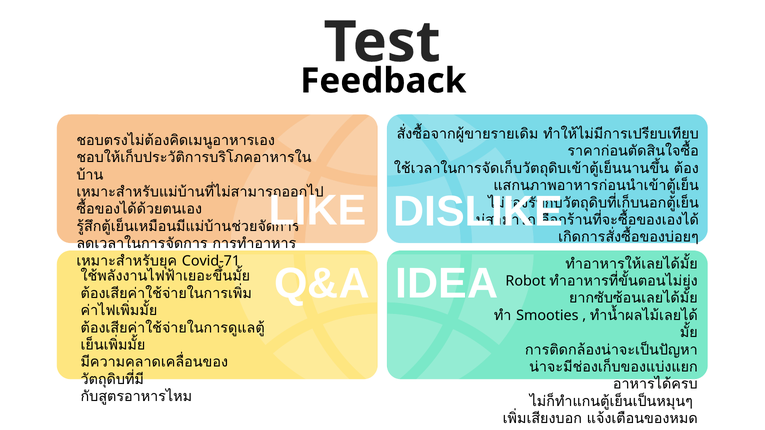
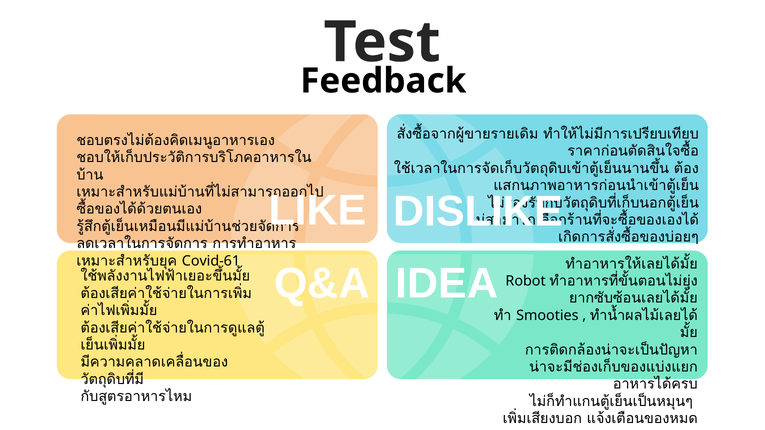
Covid-71: Covid-71 -> Covid-61 (211, 261)
